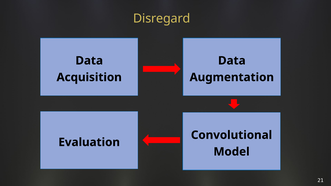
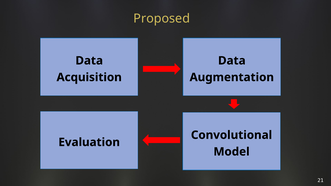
Disregard: Disregard -> Proposed (162, 19)
